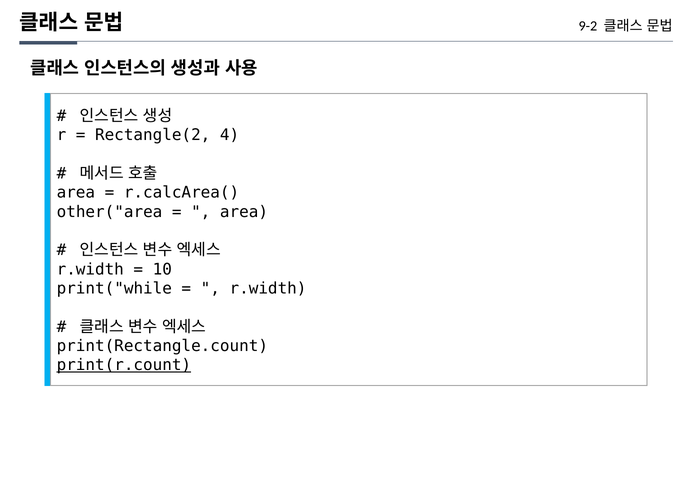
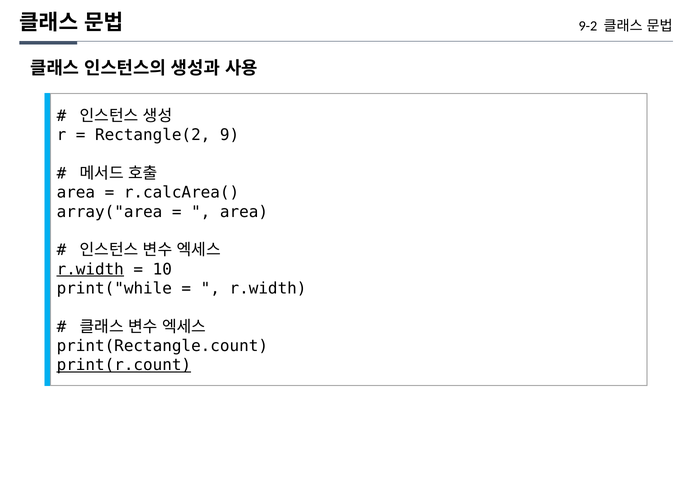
4: 4 -> 9 (230, 135)
other("area: other("area -> array("area (110, 212)
r.width underline: none -> present (90, 269)
